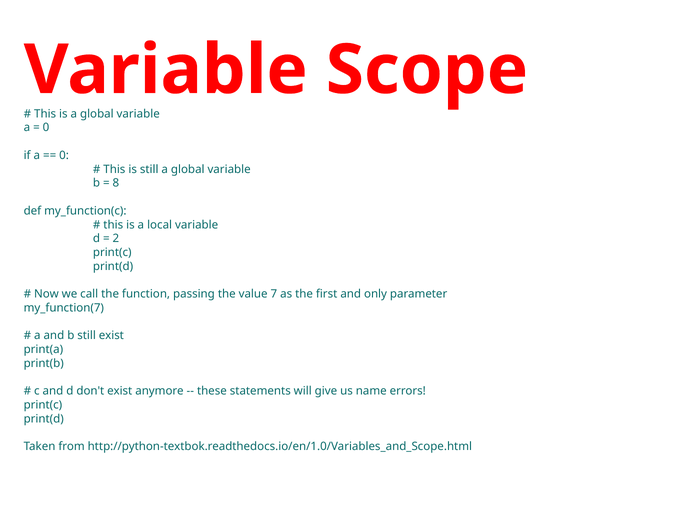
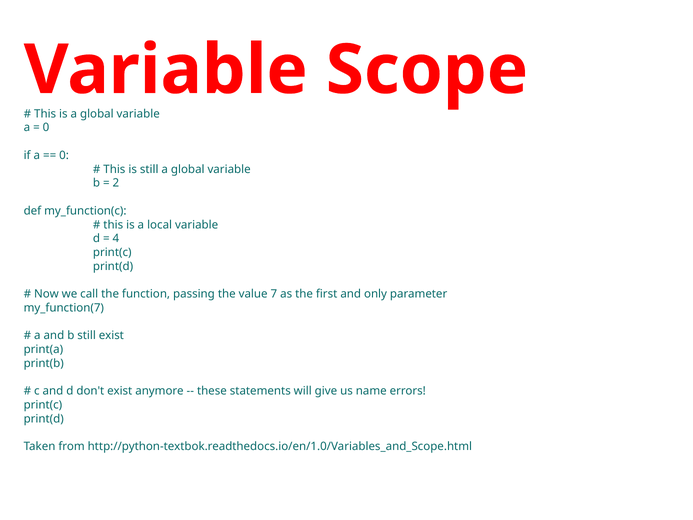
8: 8 -> 2 (116, 183)
2: 2 -> 4 (116, 238)
